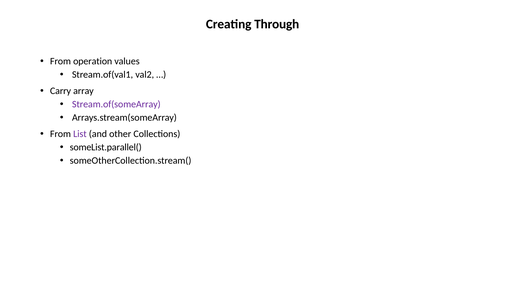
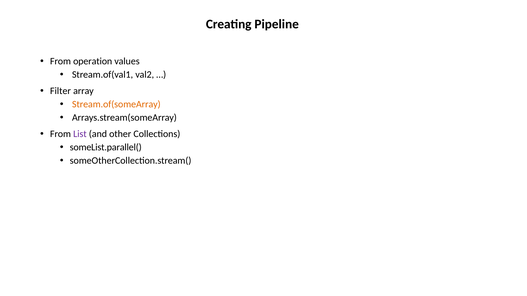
Through: Through -> Pipeline (277, 24)
Carry: Carry -> Filter (60, 91)
Stream.of(someArray colour: purple -> orange (116, 104)
